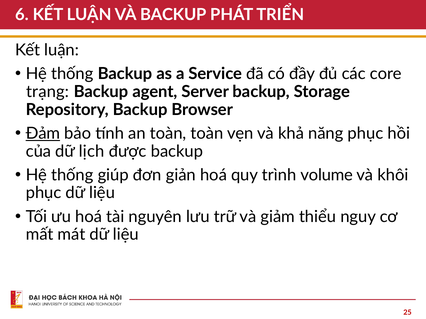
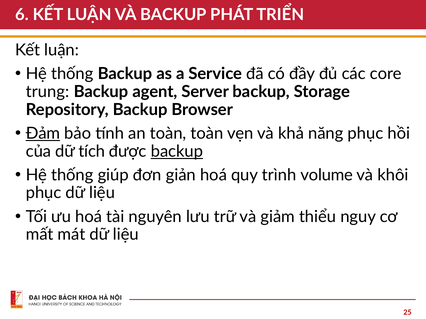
trạng: trạng -> trung (48, 92)
lịch: lịch -> tích (92, 151)
backup underline: none -> present (177, 151)
